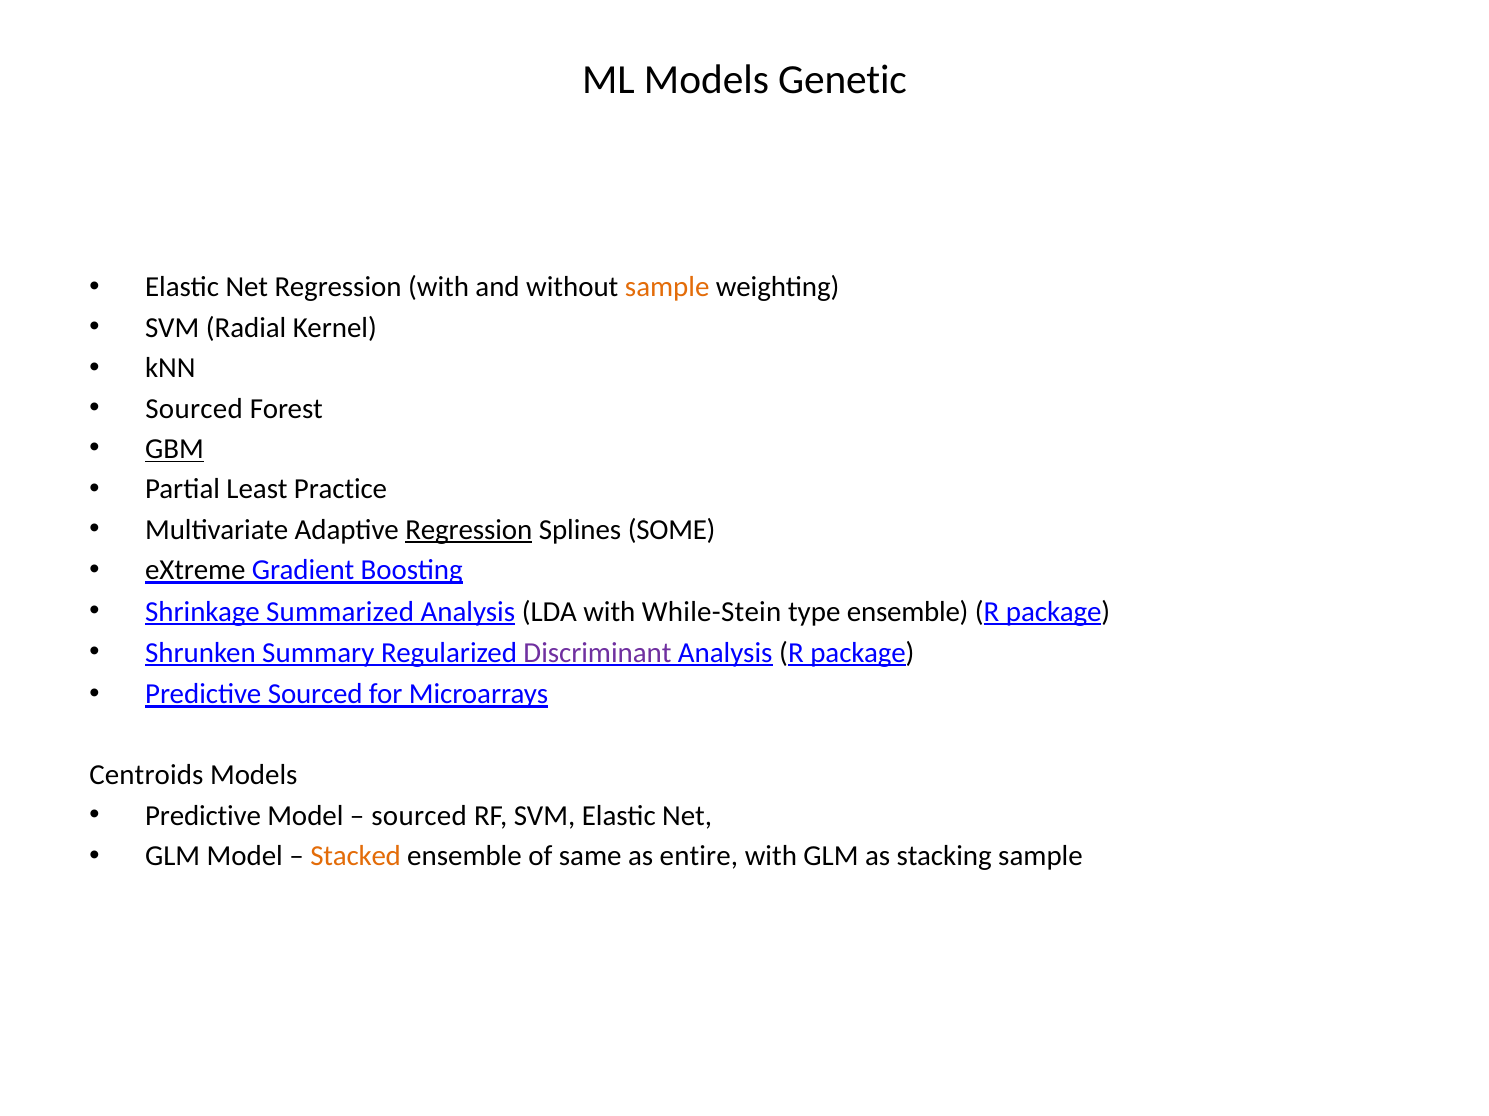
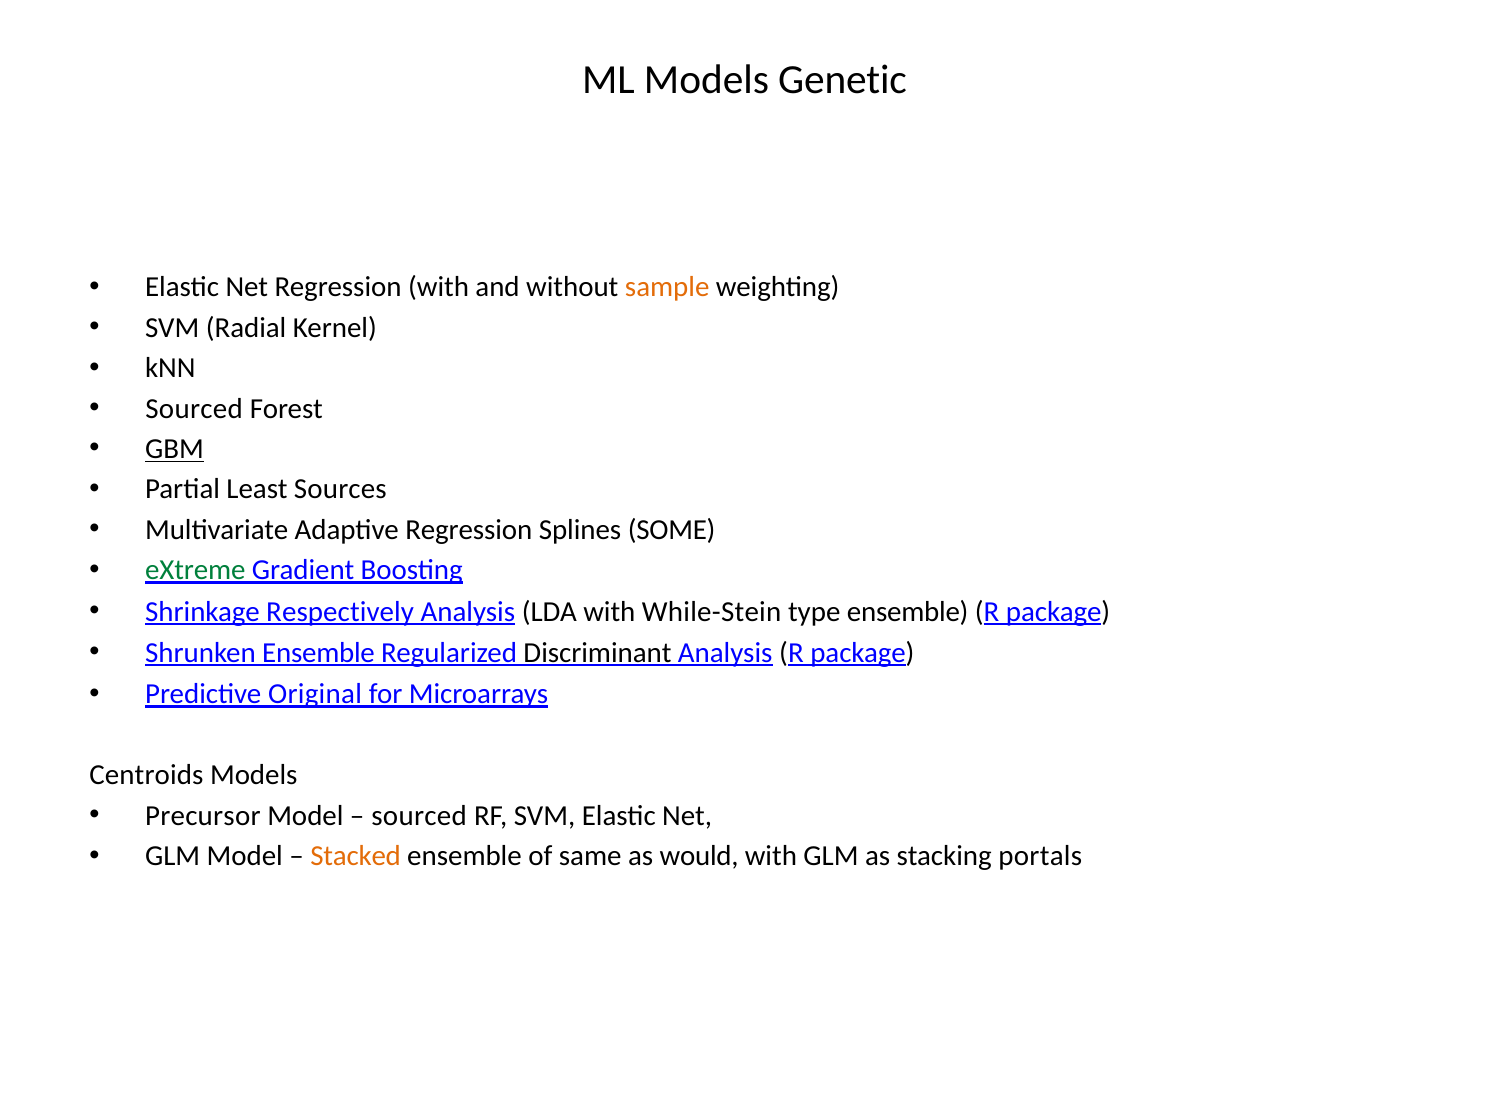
Practice: Practice -> Sources (340, 490)
Regression underline: present -> none (469, 530)
eXtreme colour: black -> green (195, 571)
Summarized: Summarized -> Respectively (340, 612)
Shrunken Summary: Summary -> Ensemble (319, 653)
Discriminant colour: purple -> black (597, 653)
Predictive Sourced: Sourced -> Original (315, 694)
Predictive: Predictive -> Precursor (203, 816)
entire: entire -> would (699, 857)
stacking sample: sample -> portals (1040, 857)
